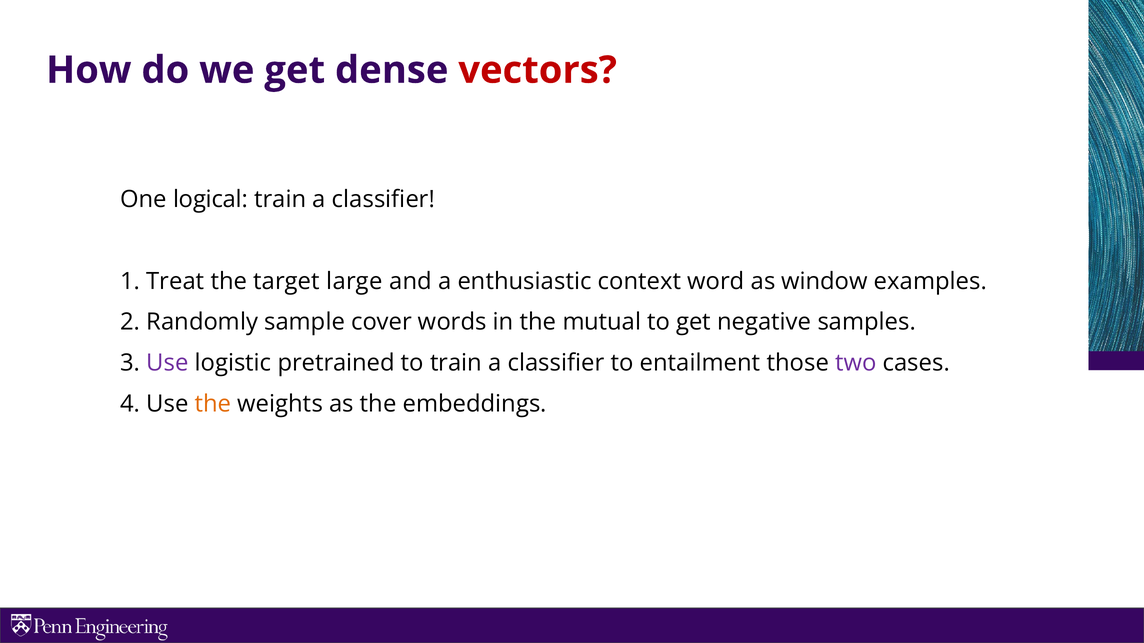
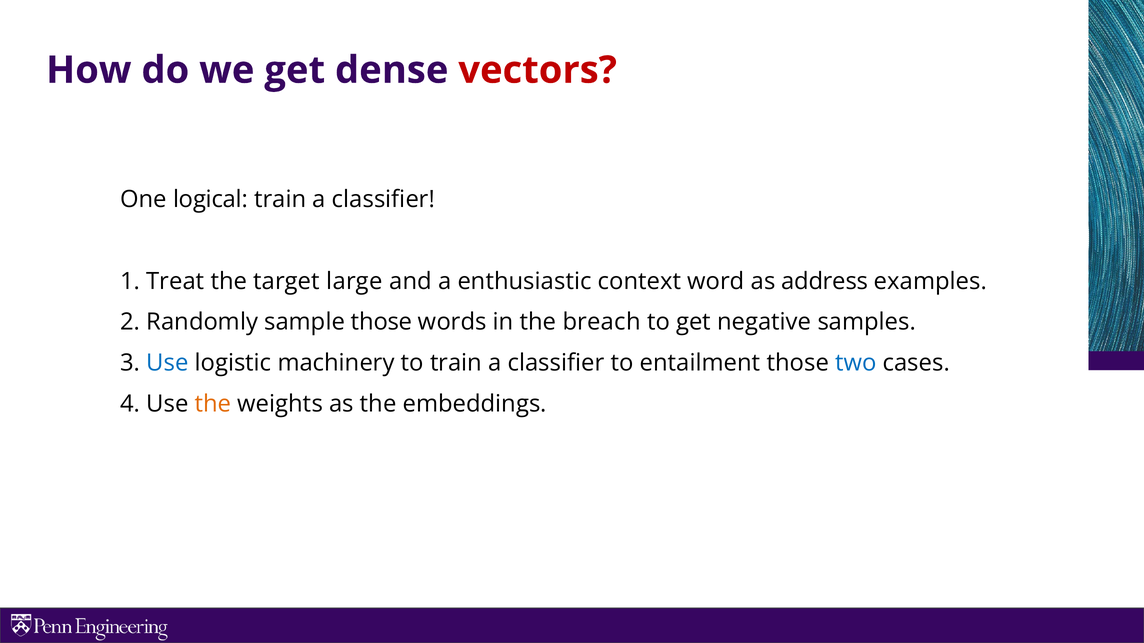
window: window -> address (825, 281)
sample cover: cover -> those (382, 322)
mutual: mutual -> breach (602, 322)
Use colour: purple -> blue (167, 363)
pretrained: pretrained -> machinery (336, 363)
two colour: purple -> blue (856, 363)
